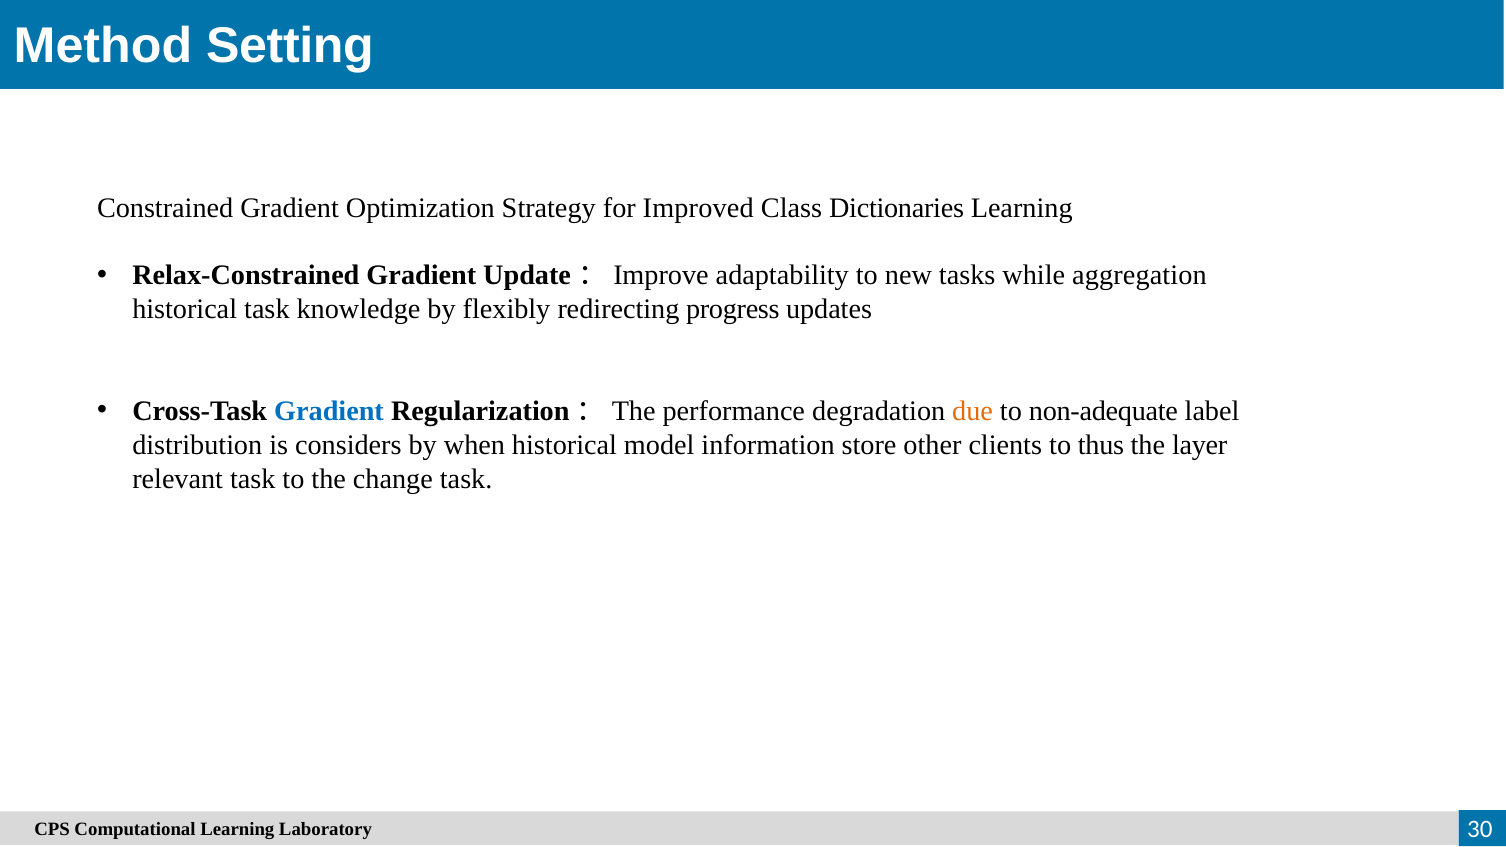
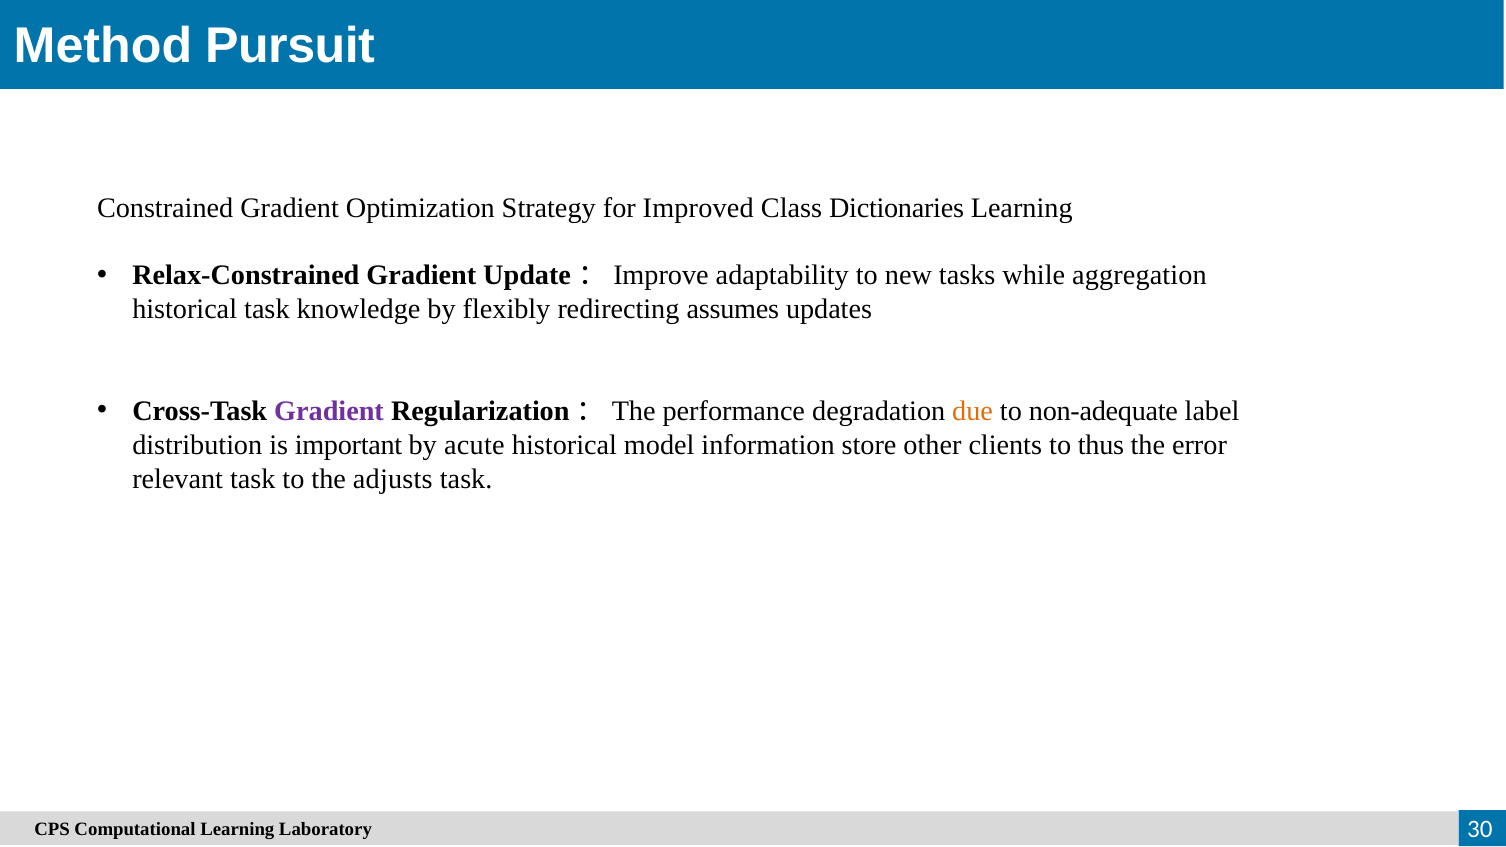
Setting: Setting -> Pursuit (290, 46)
progress: progress -> assumes (733, 309)
Gradient colour: blue -> purple (329, 411)
considers: considers -> important (348, 445)
when: when -> acute (474, 445)
layer: layer -> error (1200, 445)
change: change -> adjusts (393, 479)
